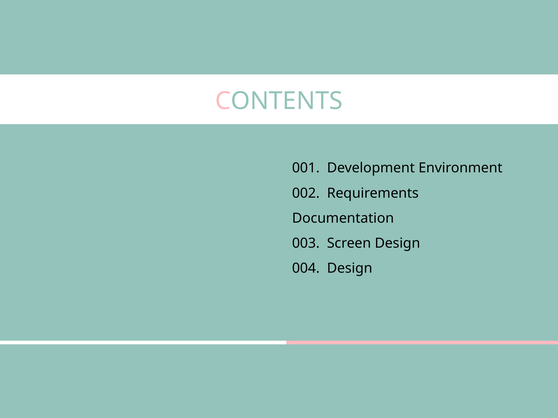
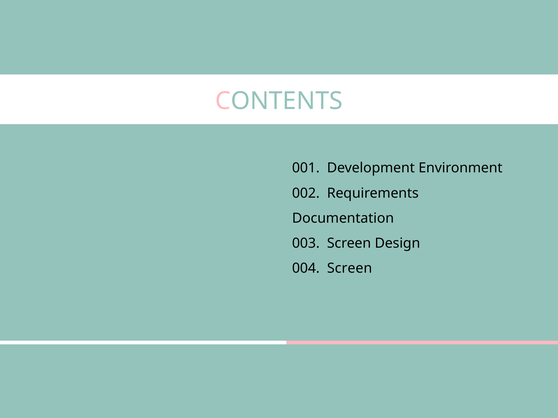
004 Design: Design -> Screen (350, 269)
